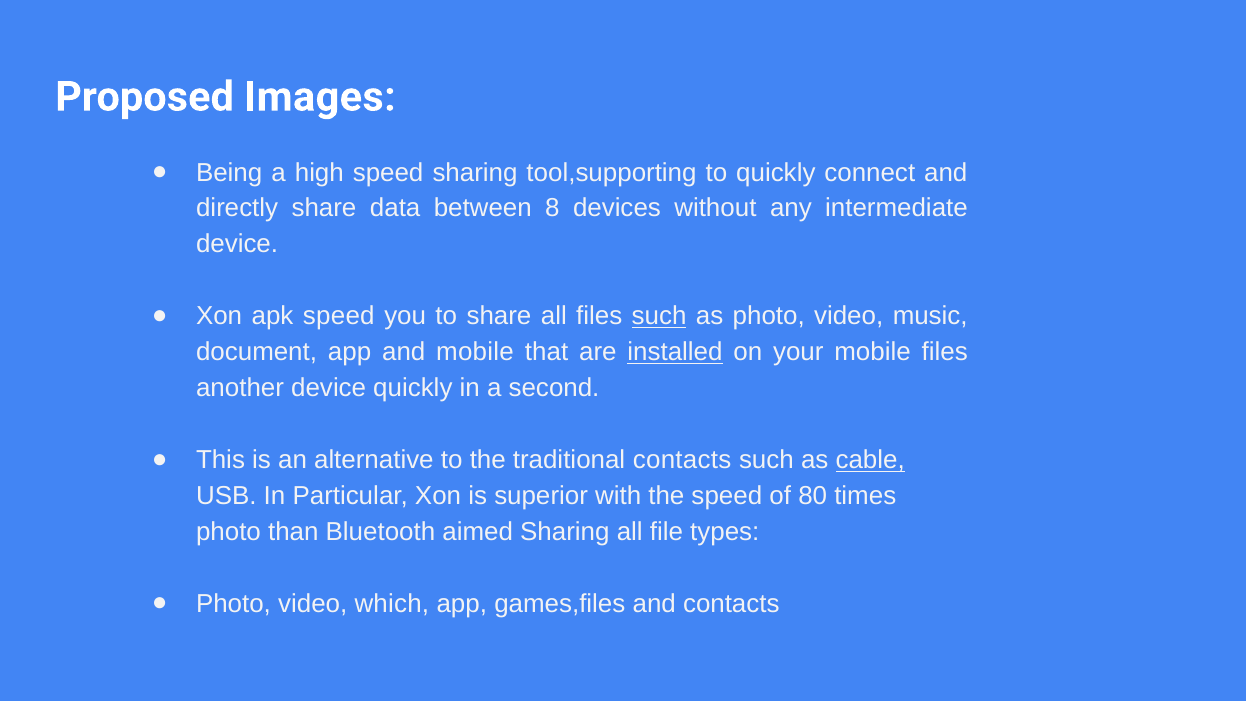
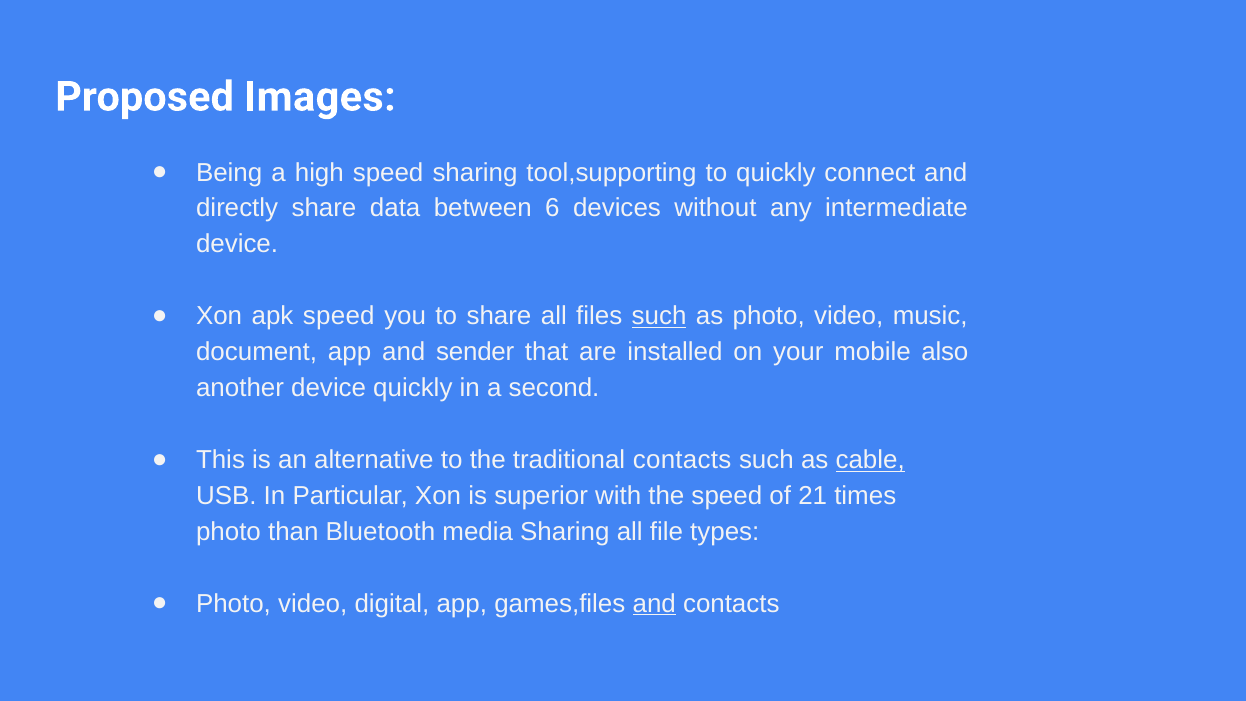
8: 8 -> 6 (552, 208)
and mobile: mobile -> sender (475, 352)
installed underline: present -> none (675, 352)
mobile files: files -> also (945, 352)
80: 80 -> 21 (813, 496)
aimed: aimed -> media (478, 532)
which: which -> digital (392, 603)
and underline: none -> present (654, 603)
